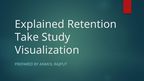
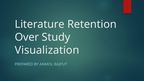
Explained: Explained -> Literature (40, 24)
Take: Take -> Over (27, 37)
